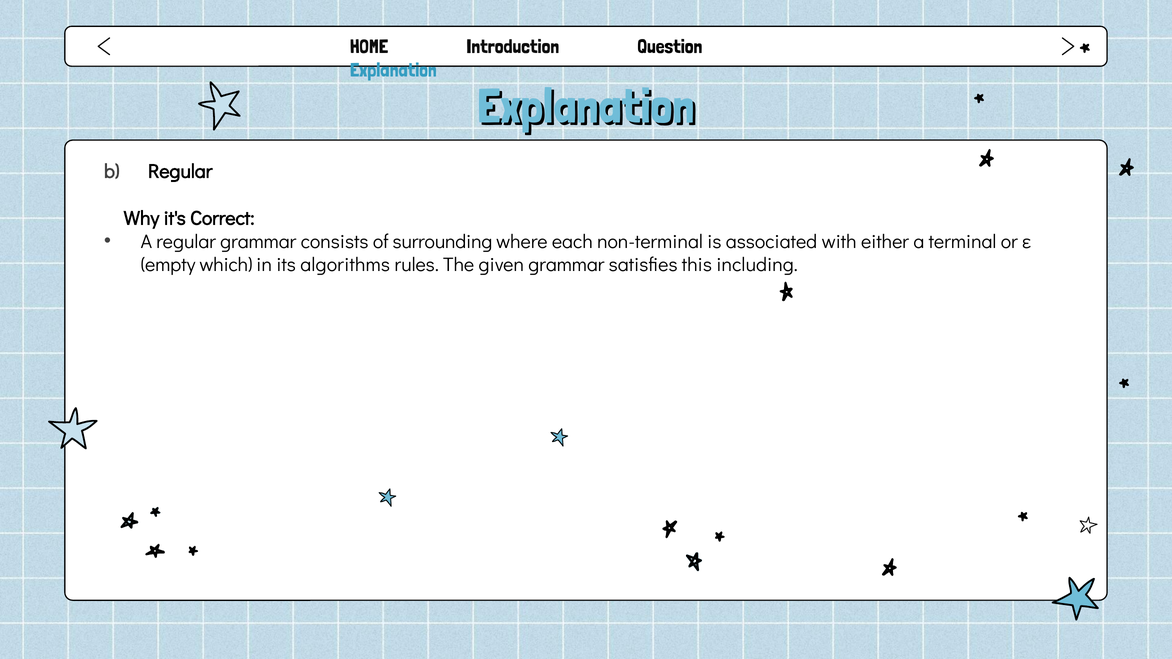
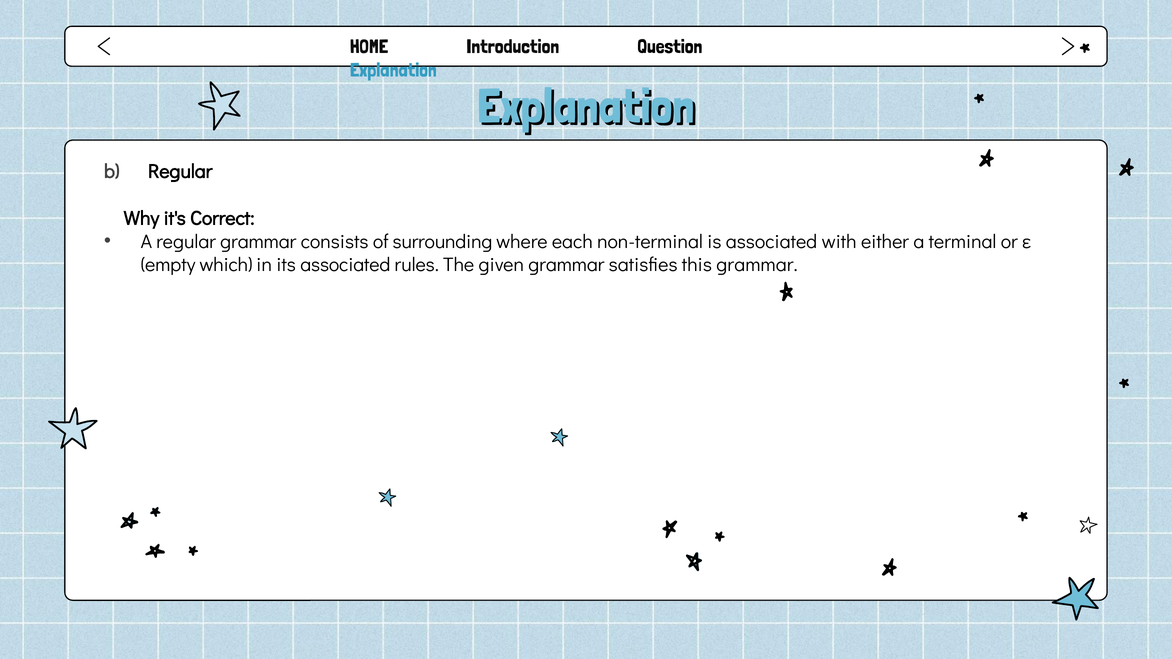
its algorithms: algorithms -> associated (345, 265)
this including: including -> grammar (757, 265)
